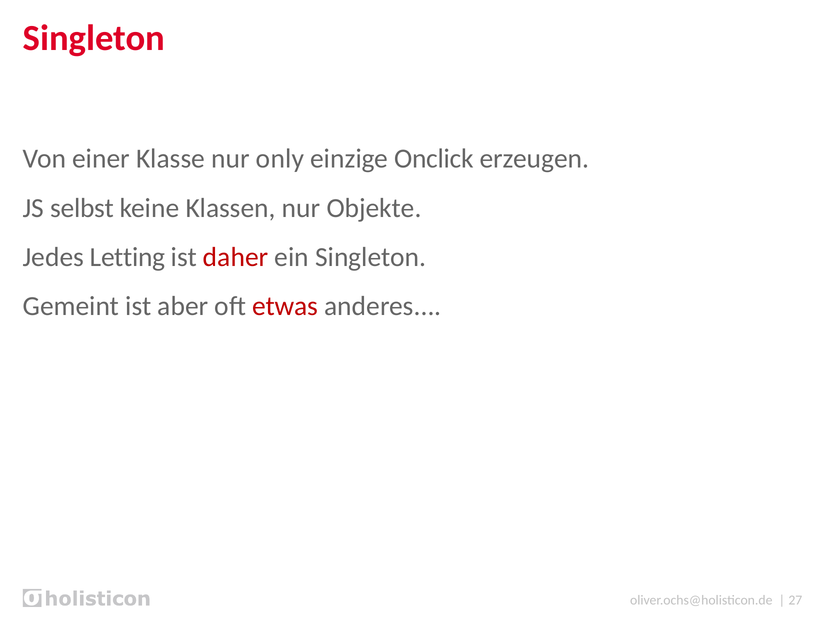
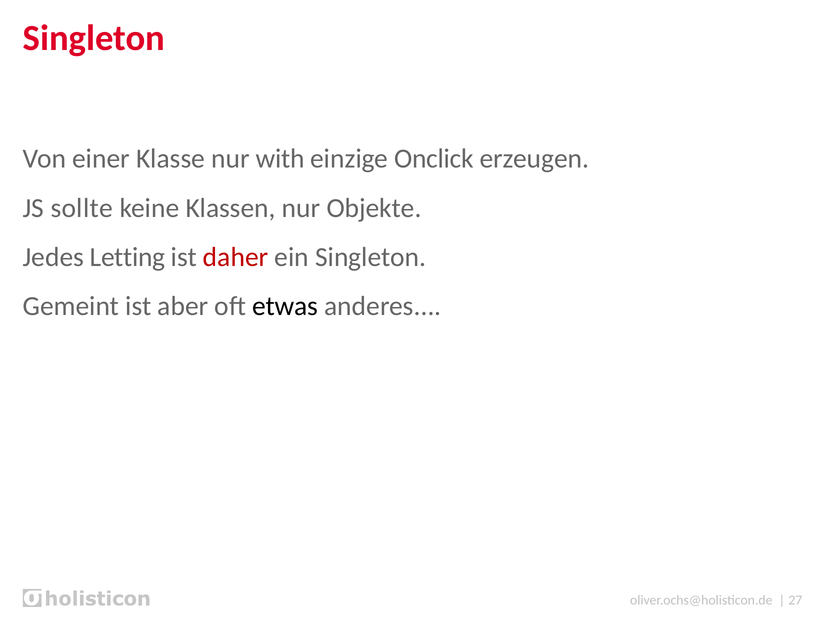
only: only -> with (280, 159)
selbst: selbst -> sollte (82, 208)
etwas colour: red -> black (285, 306)
